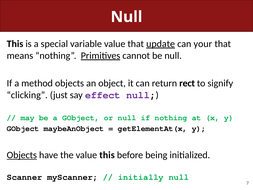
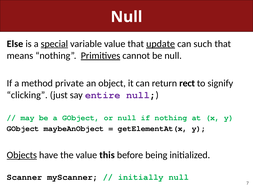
This: This -> Else (15, 44)
special underline: none -> present (54, 44)
your: your -> such (203, 44)
method objects: objects -> private (69, 83)
effect: effect -> entire (103, 95)
